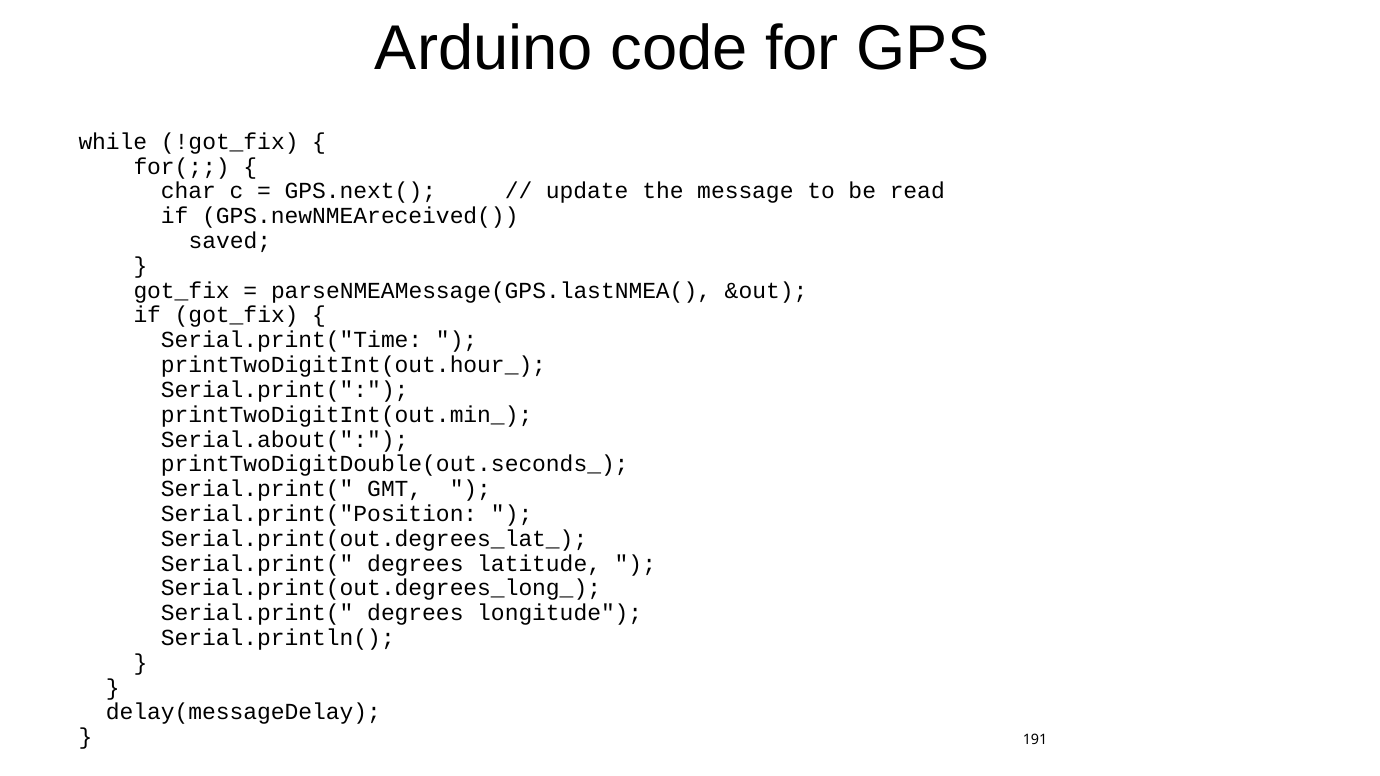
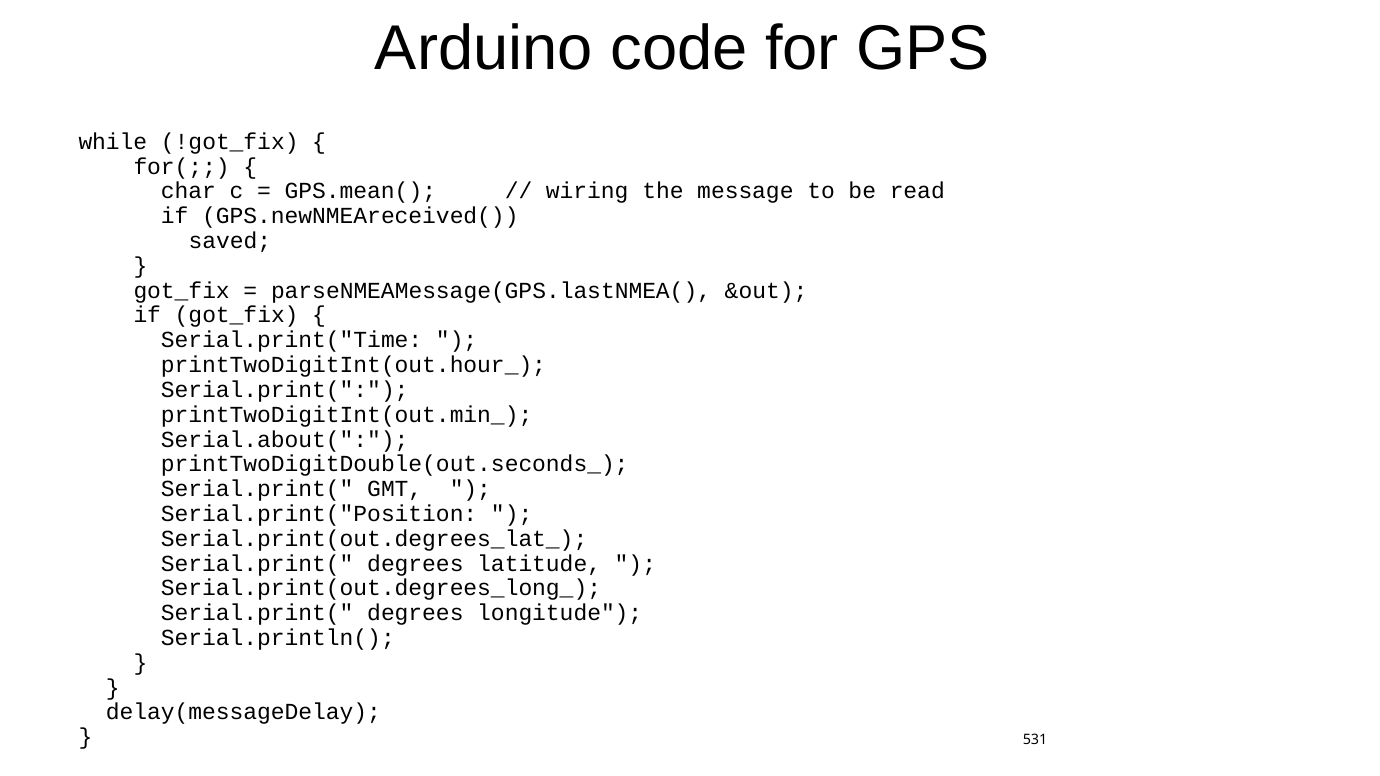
GPS.next(: GPS.next( -> GPS.mean( (360, 191)
update: update -> wiring (587, 191)
191: 191 -> 531 (1035, 740)
